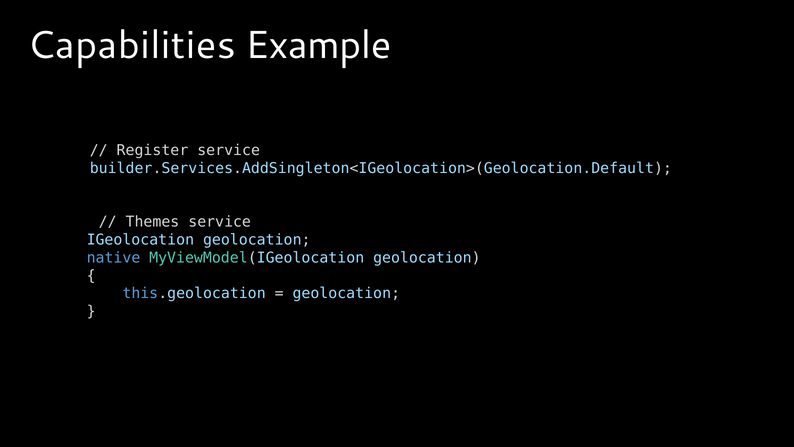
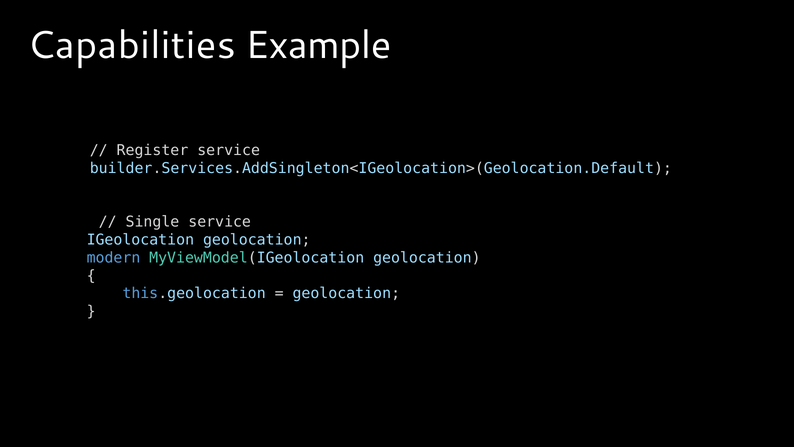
Themes: Themes -> Single (152, 222)
native: native -> modern (113, 258)
